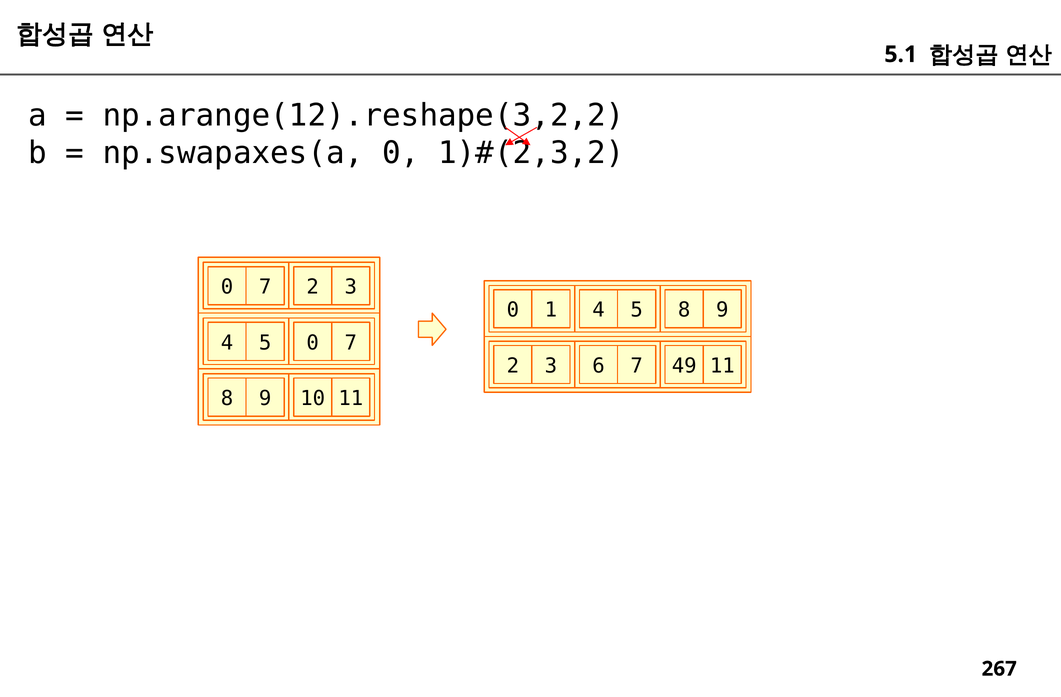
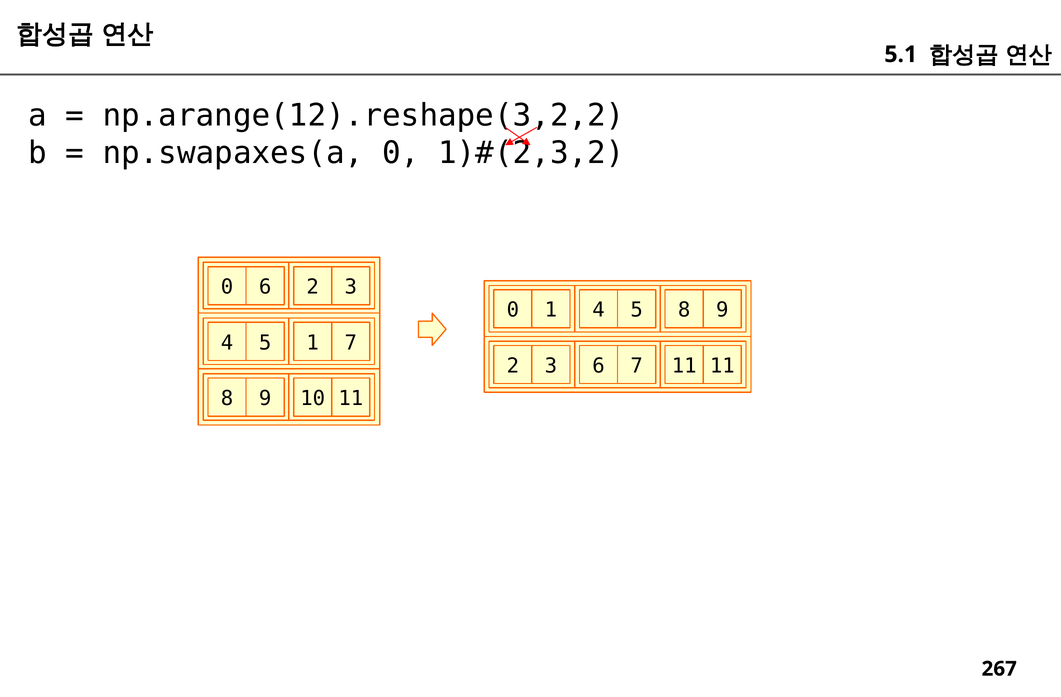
7: 7 -> 6 (265, 287)
5 0: 0 -> 1 (313, 343)
7 49: 49 -> 11 (684, 366)
